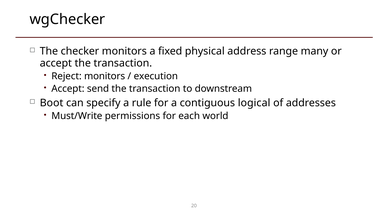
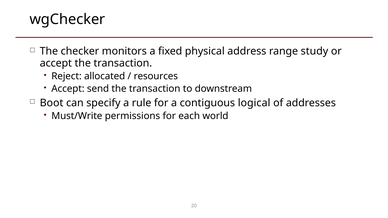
many: many -> study (314, 51)
Reject monitors: monitors -> allocated (105, 76)
execution: execution -> resources (156, 76)
